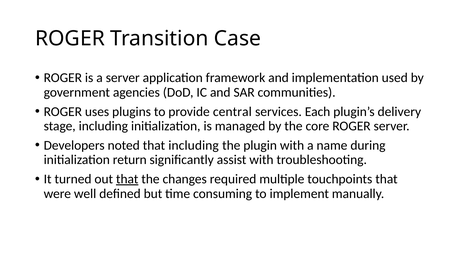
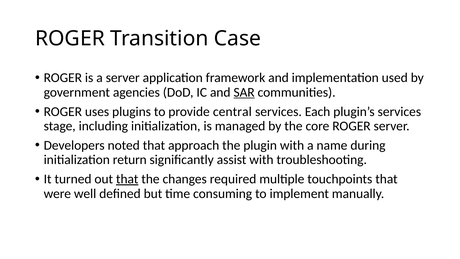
SAR underline: none -> present (244, 92)
plugin’s delivery: delivery -> services (399, 111)
that including: including -> approach (194, 145)
